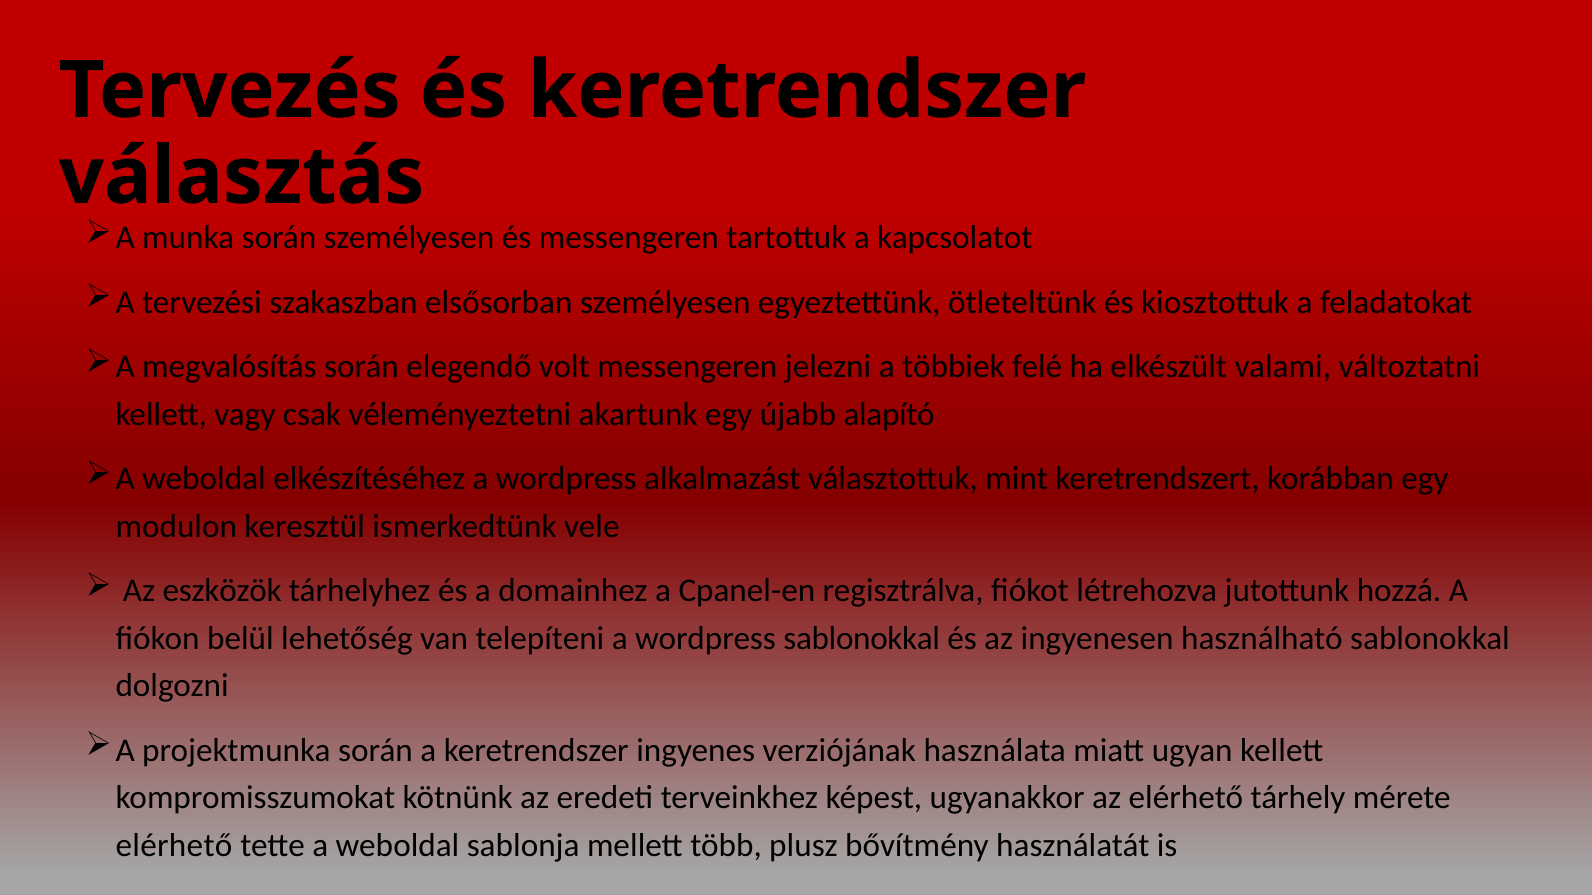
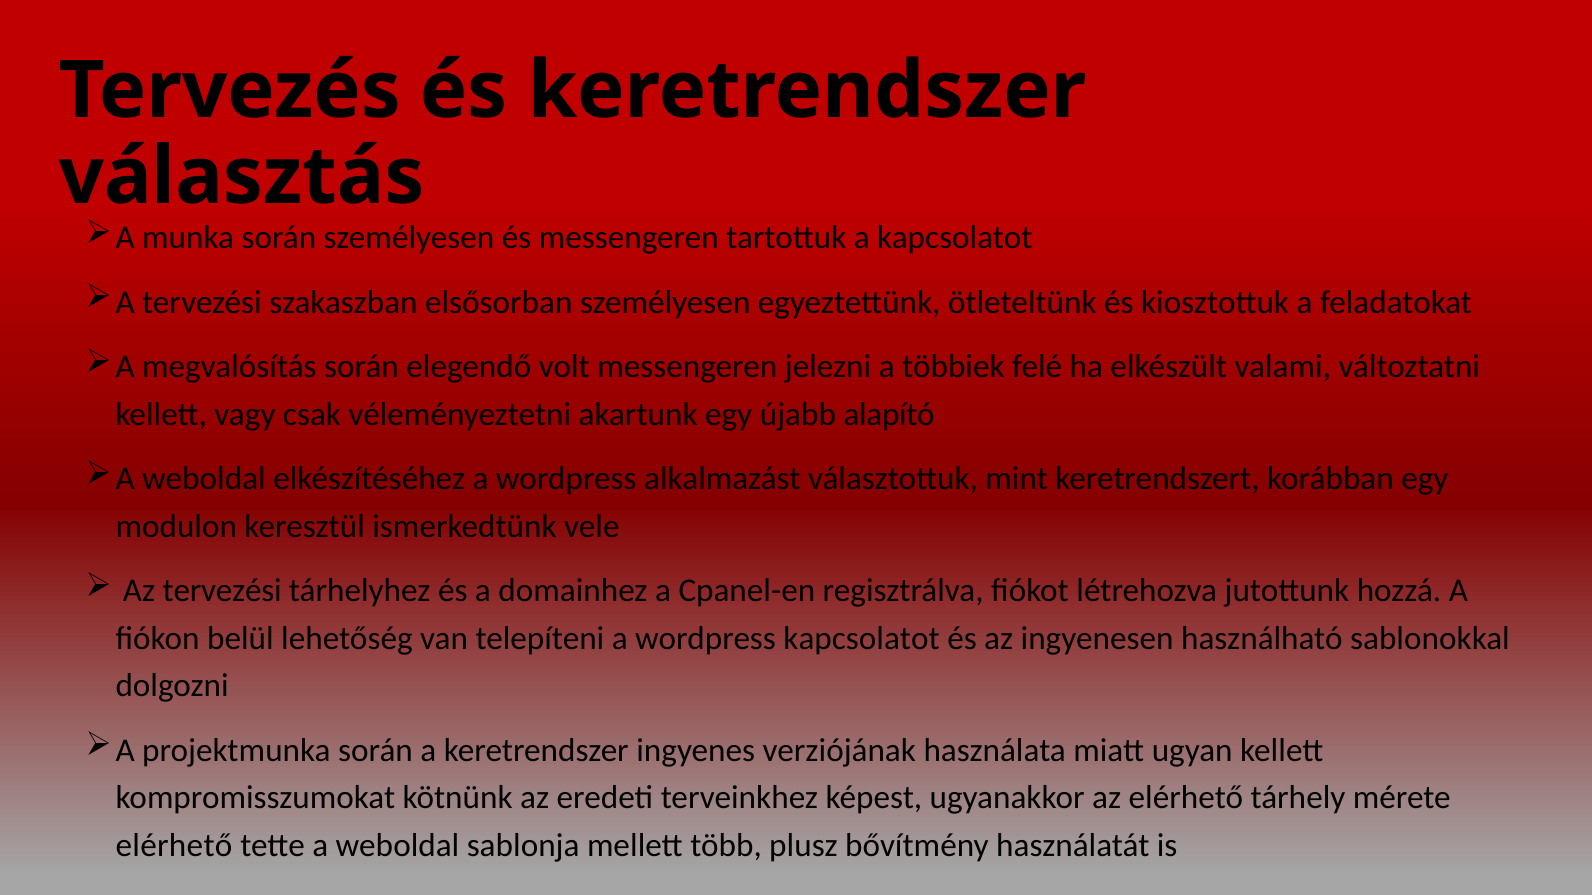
Az eszközök: eszközök -> tervezési (222, 591)
wordpress sablonokkal: sablonokkal -> kapcsolatot (862, 639)
